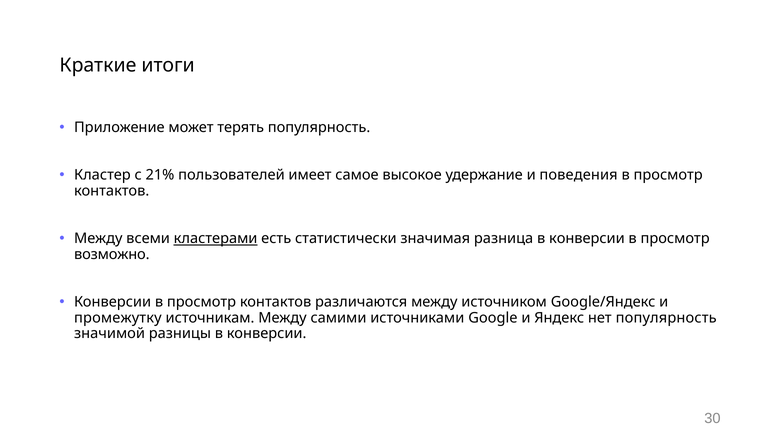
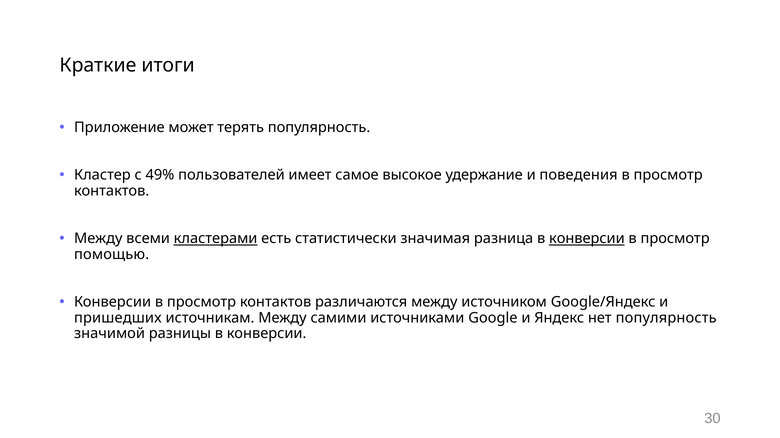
21%: 21% -> 49% (160, 175)
конверсии underline: none -> present (587, 239)
возможно: возможно -> помощью (112, 255)
промежутку: промежутку -> пришедших (118, 318)
